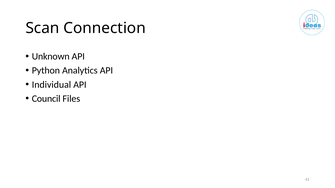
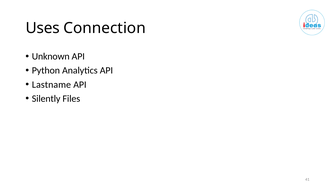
Scan: Scan -> Uses (43, 28)
Individual: Individual -> Lastname (51, 85)
Council: Council -> Silently (46, 99)
